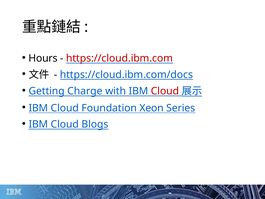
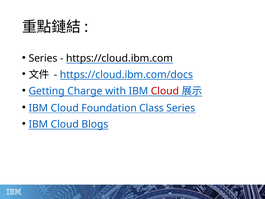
Hours: Hours -> Series (43, 58)
https://cloud.ibm.com colour: red -> black (120, 58)
Xeon: Xeon -> Class (152, 108)
